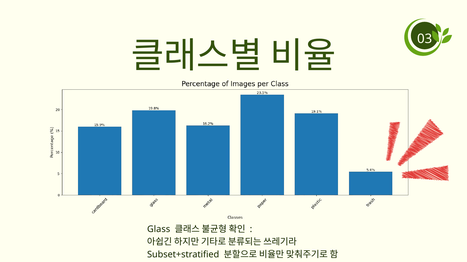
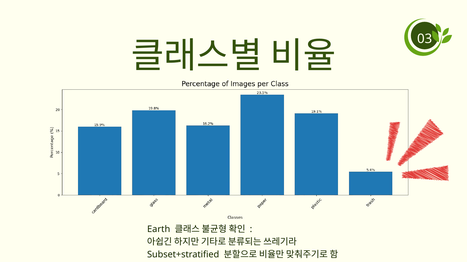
Glass: Glass -> Earth (159, 230)
